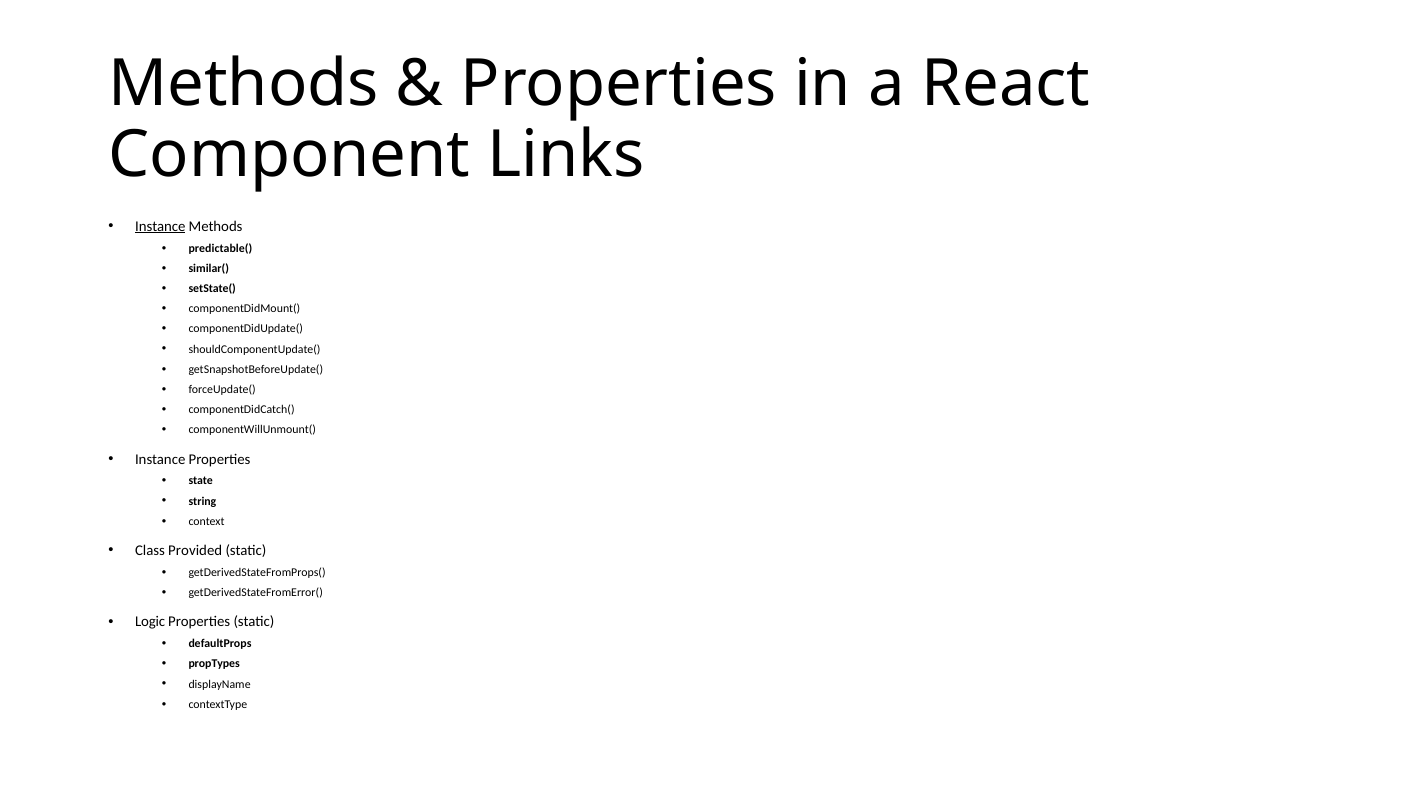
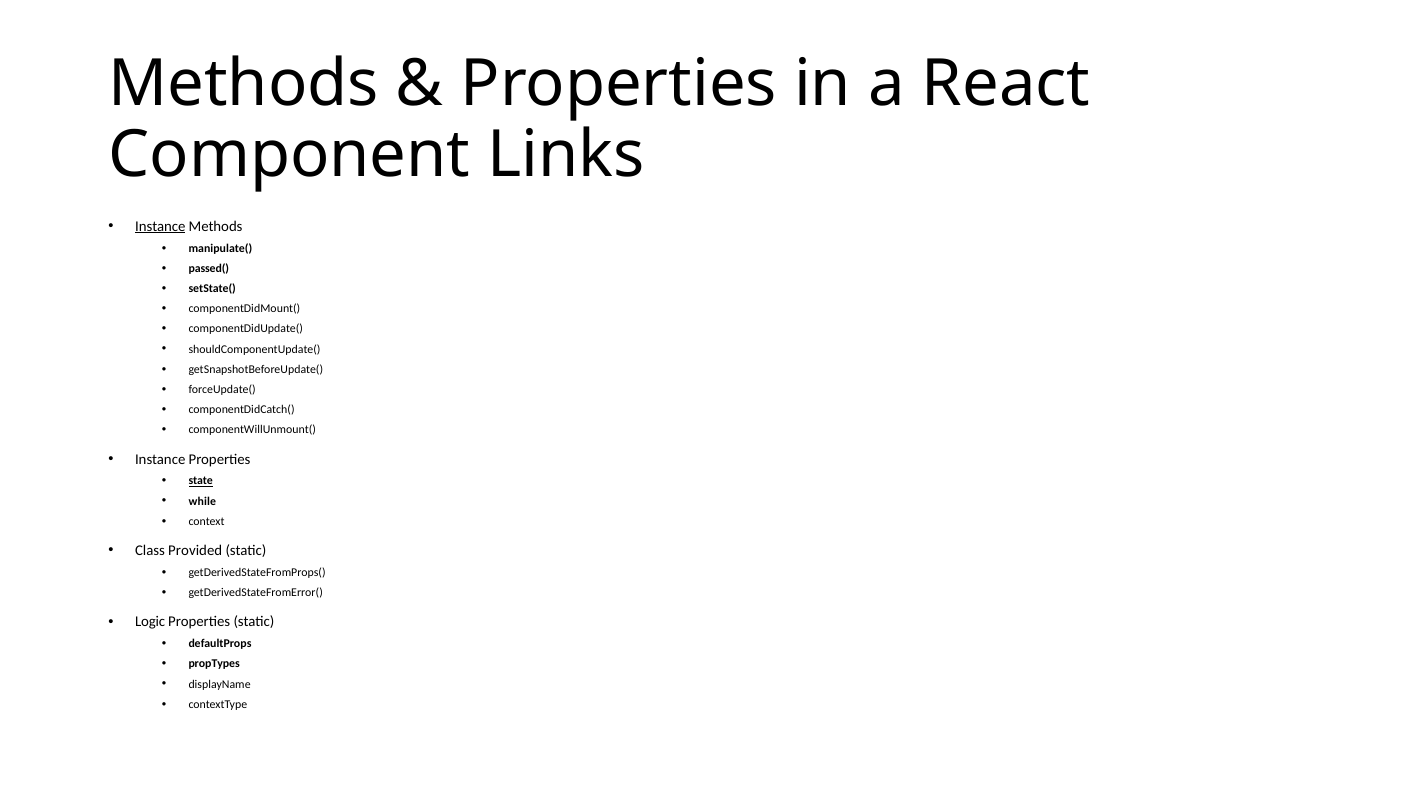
predictable(: predictable( -> manipulate( (220, 248)
similar(: similar( -> passed( (209, 268)
state underline: none -> present (201, 481)
string: string -> while (202, 501)
